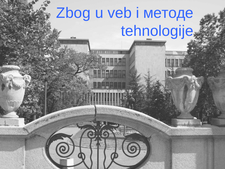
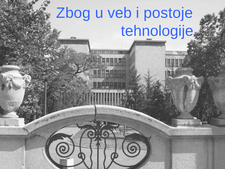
методе: методе -> postoje (168, 13)
